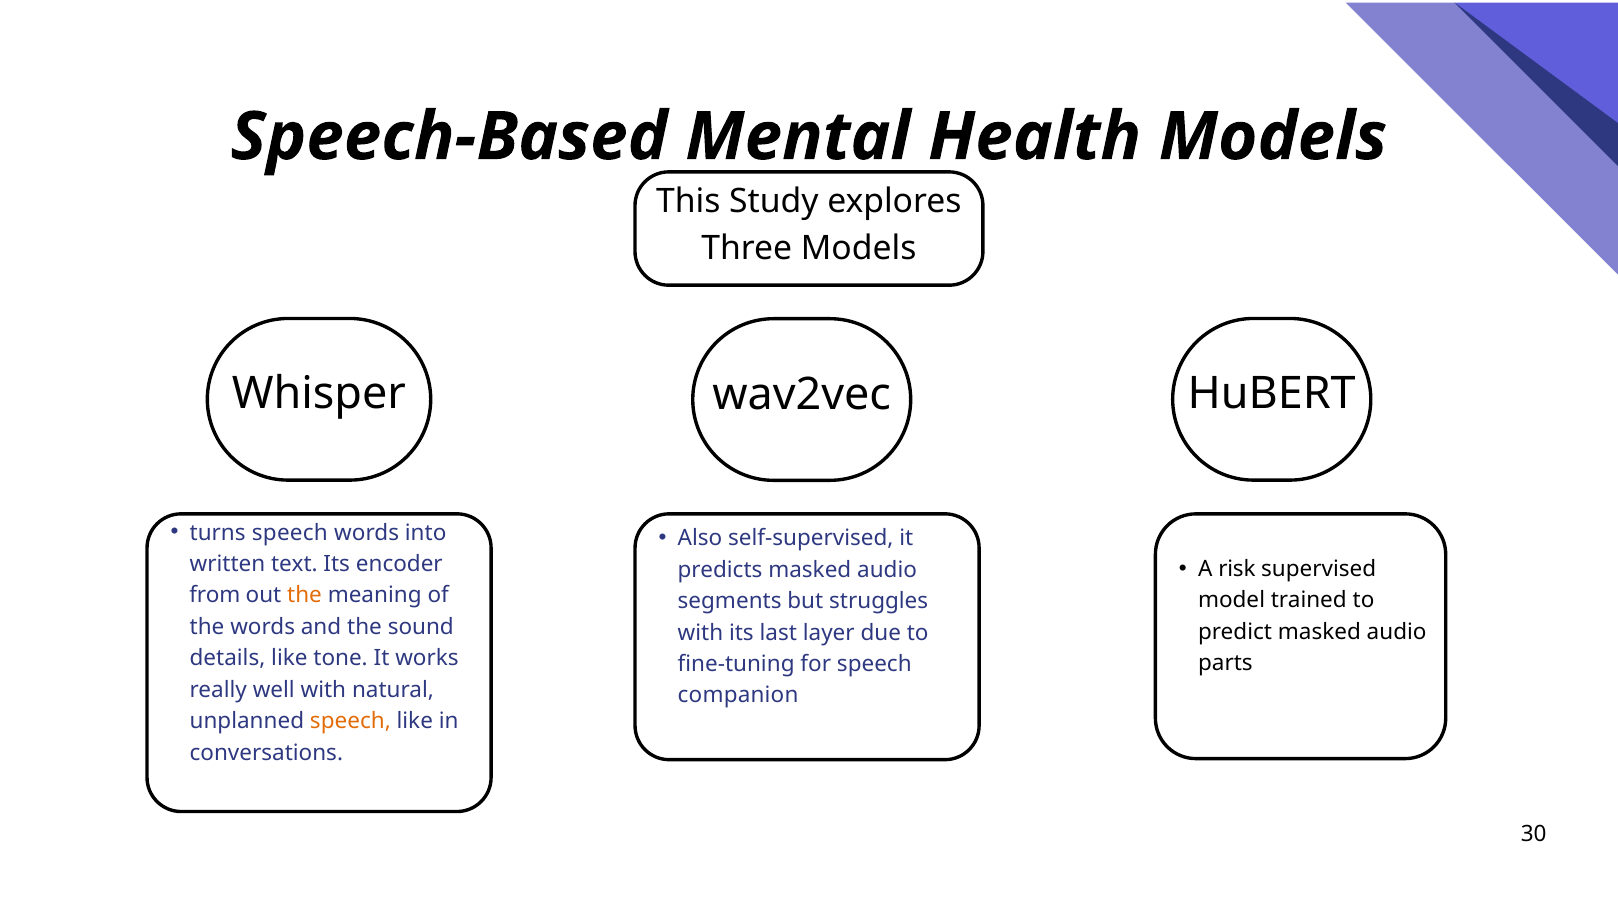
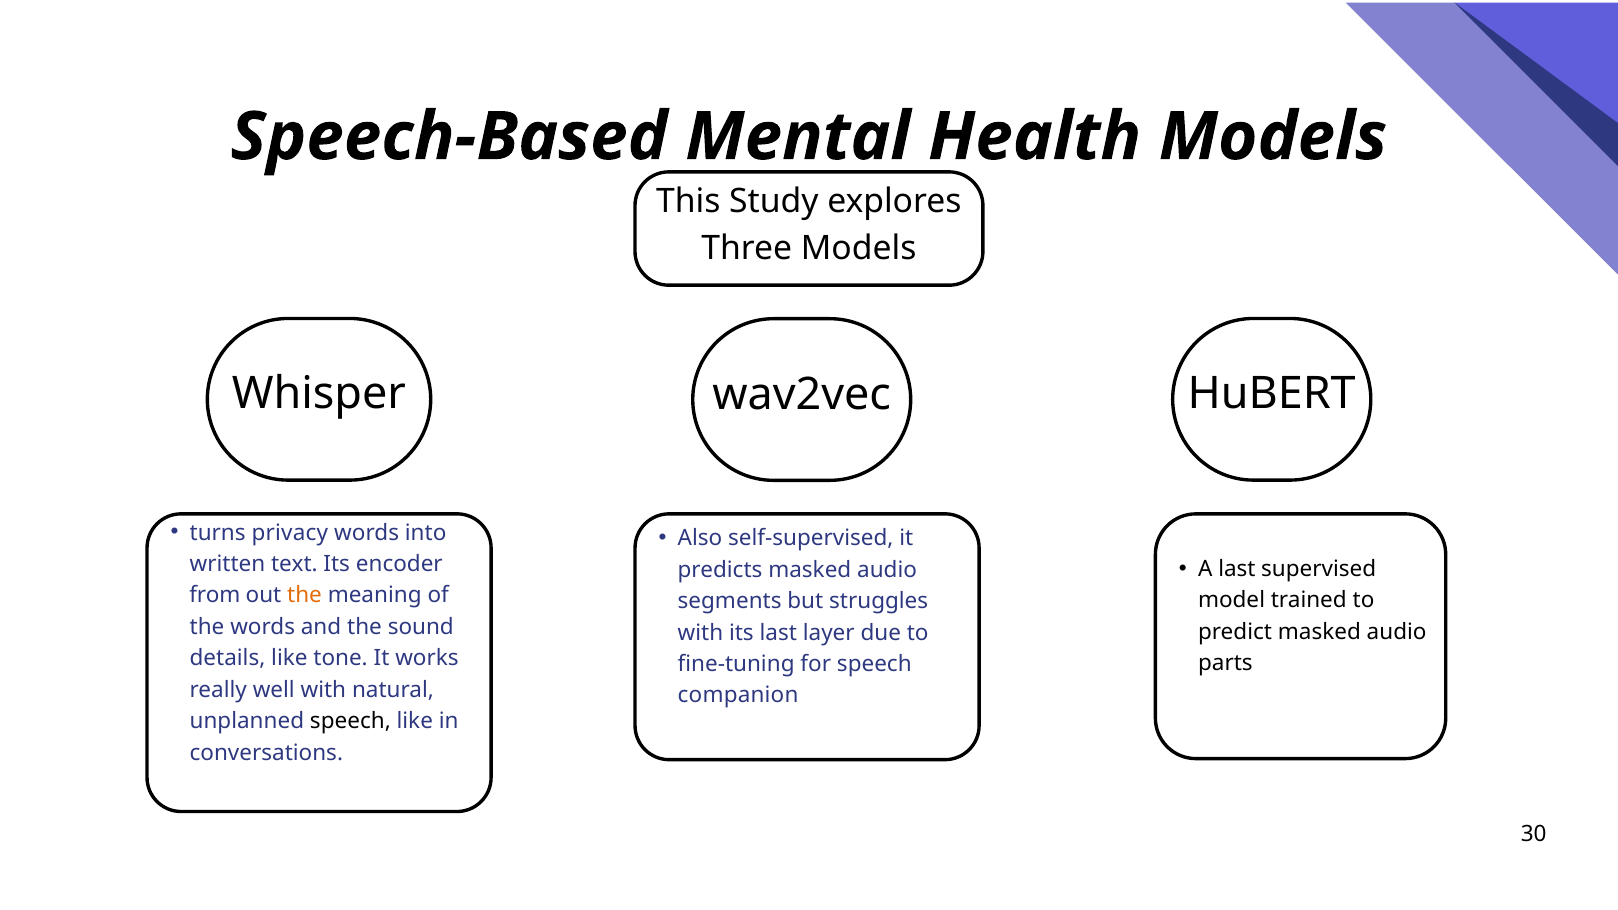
turns speech: speech -> privacy (290, 533)
A risk: risk -> last (1237, 569)
speech colour: orange -> black (350, 722)
